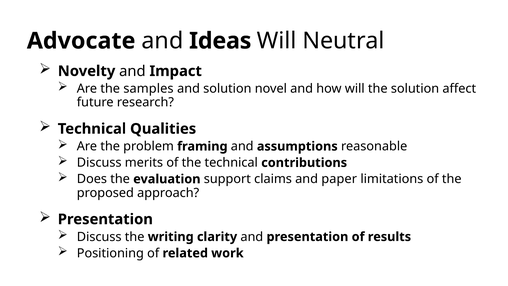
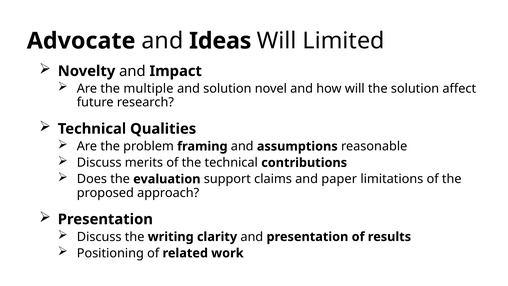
Neutral: Neutral -> Limited (344, 41)
samples: samples -> multiple (148, 89)
